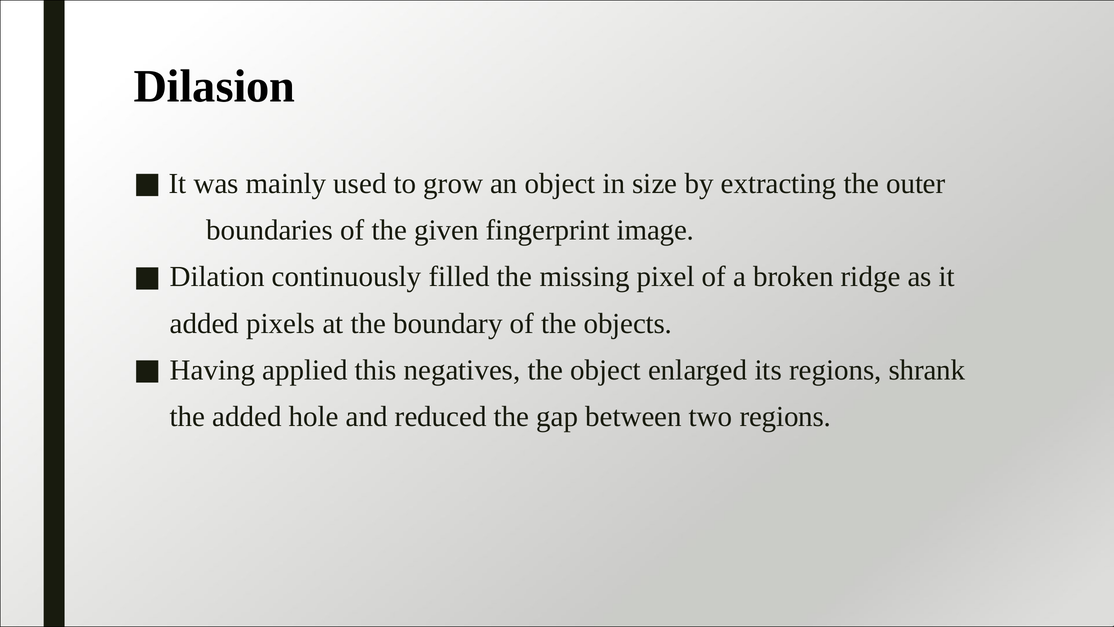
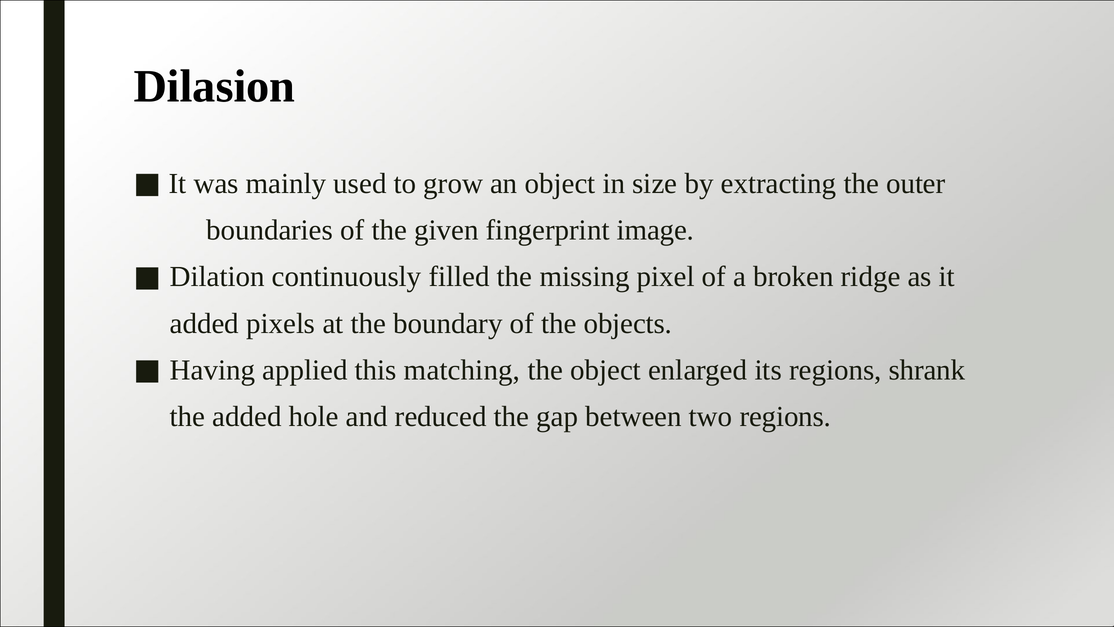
negatives: negatives -> matching (462, 370)
